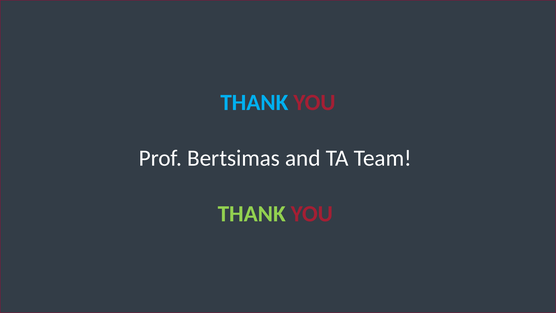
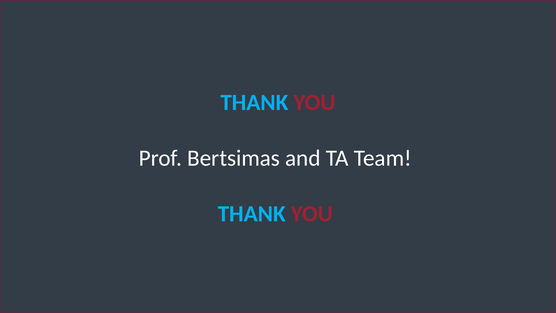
THANK colour: light green -> light blue (252, 214)
